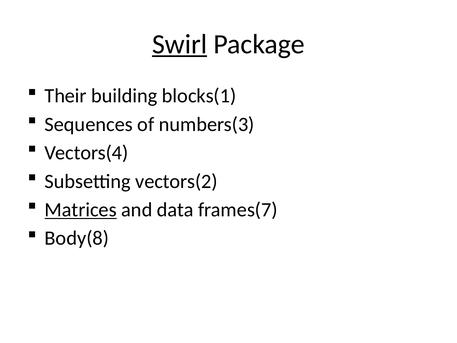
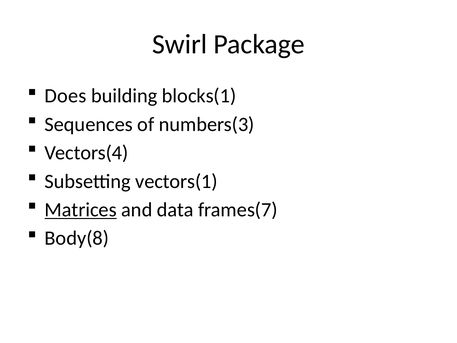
Swirl underline: present -> none (180, 44)
Their: Their -> Does (65, 96)
vectors(2: vectors(2 -> vectors(1 (176, 181)
